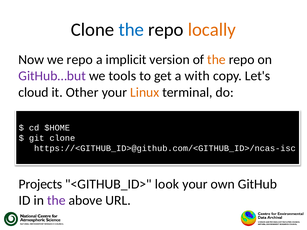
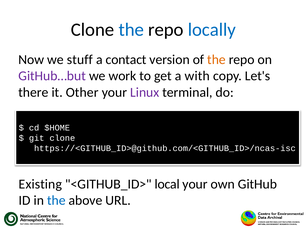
locally colour: orange -> blue (212, 30)
we repo: repo -> stuff (80, 60)
implicit: implicit -> contact (126, 60)
tools: tools -> work (122, 76)
cloud: cloud -> there (33, 92)
Linux colour: orange -> purple (145, 92)
Projects: Projects -> Existing (40, 184)
look: look -> local (167, 184)
the colour: purple -> blue (56, 201)
